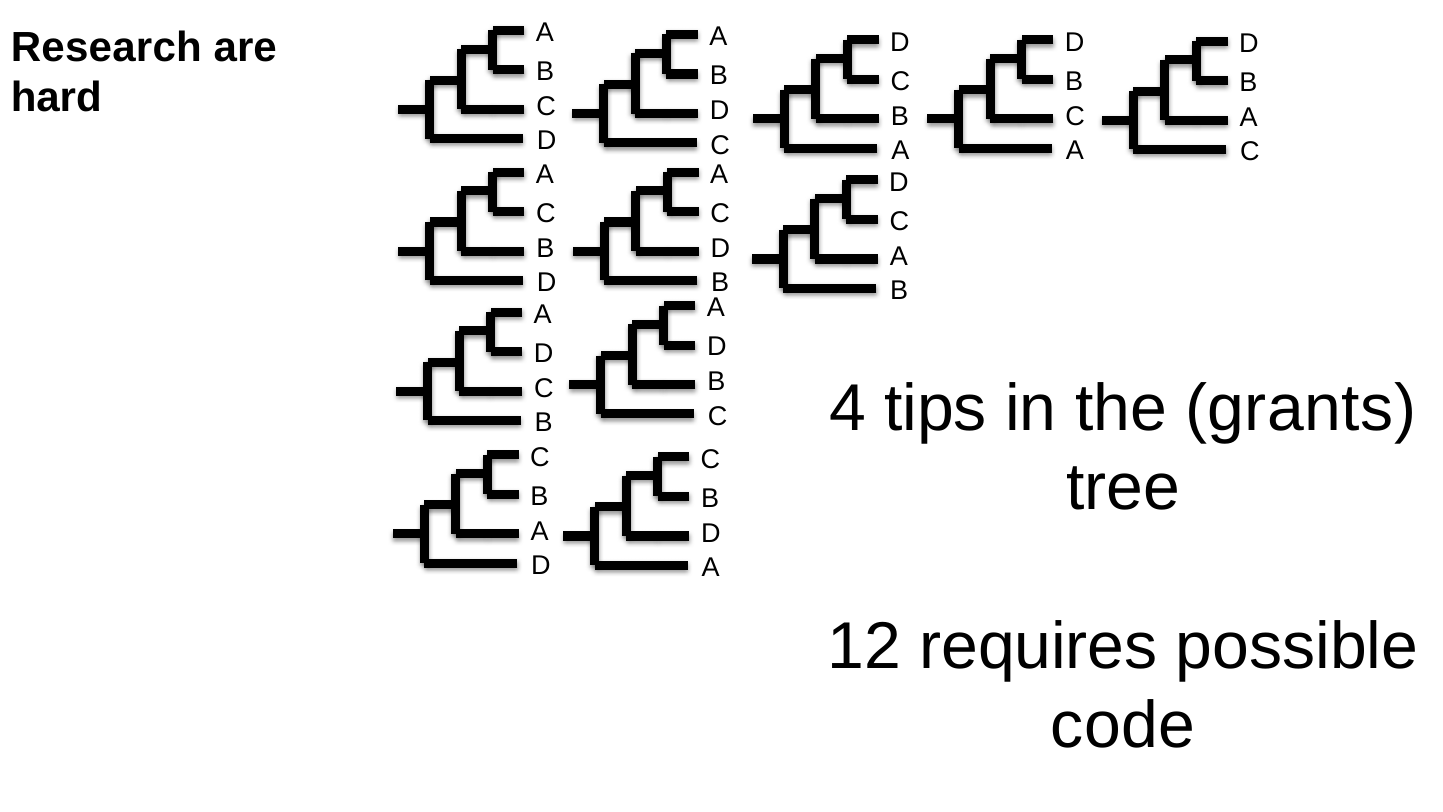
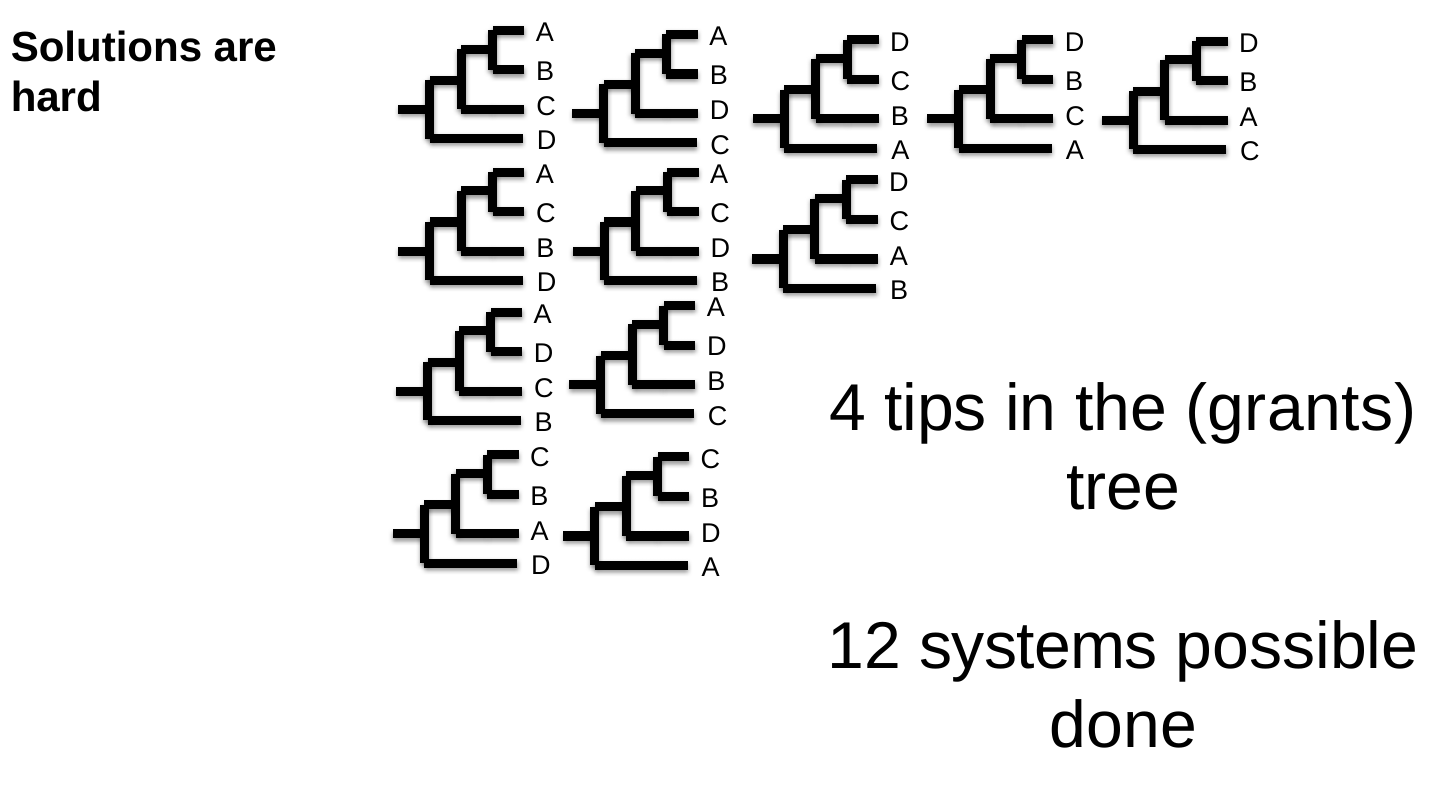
Research: Research -> Solutions (106, 47)
requires: requires -> systems (1039, 646)
code: code -> done (1123, 725)
